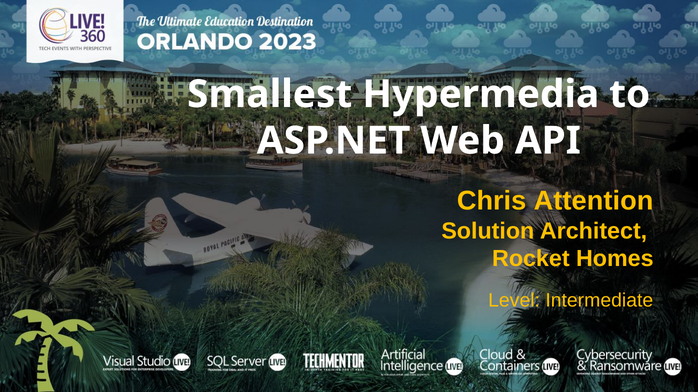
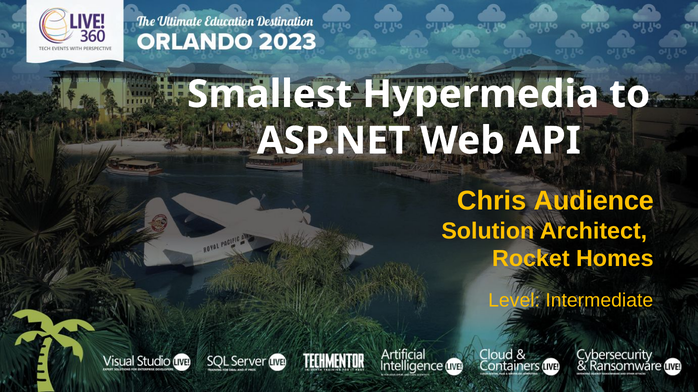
Attention: Attention -> Audience (594, 201)
